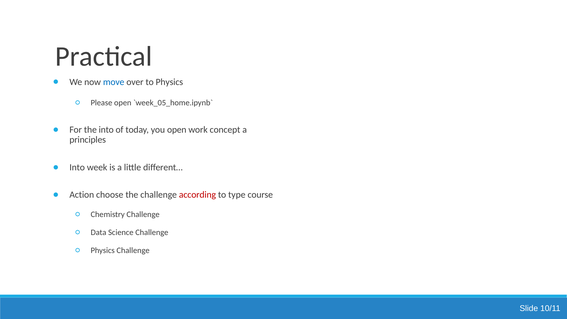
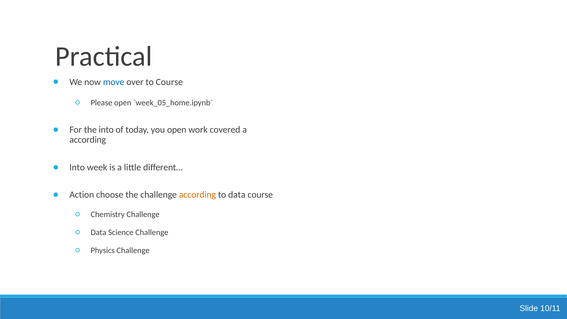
to Physics: Physics -> Course (169, 82)
concept: concept -> covered (225, 130)
principles: principles -> according (88, 140)
according colour: red -> orange (197, 195)
to type: type -> data (237, 195)
